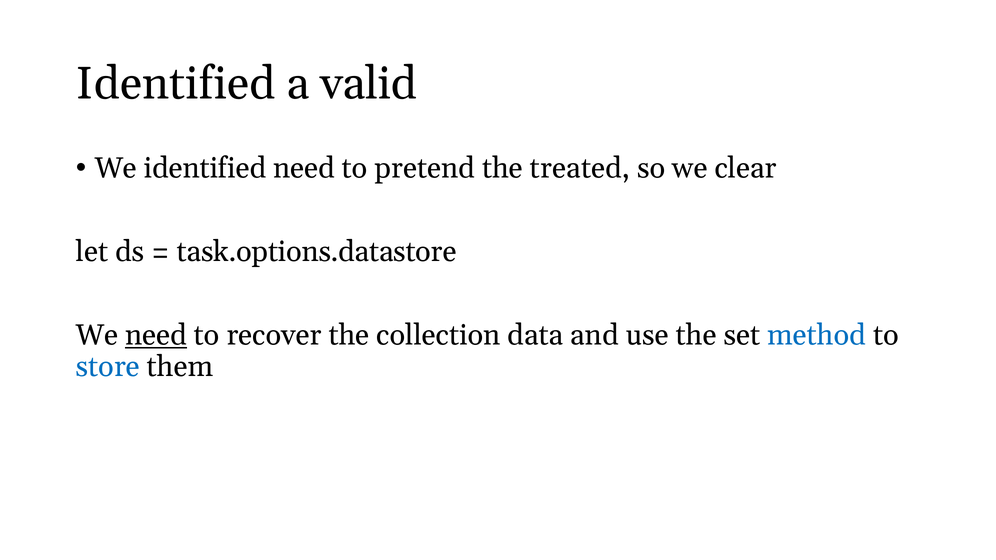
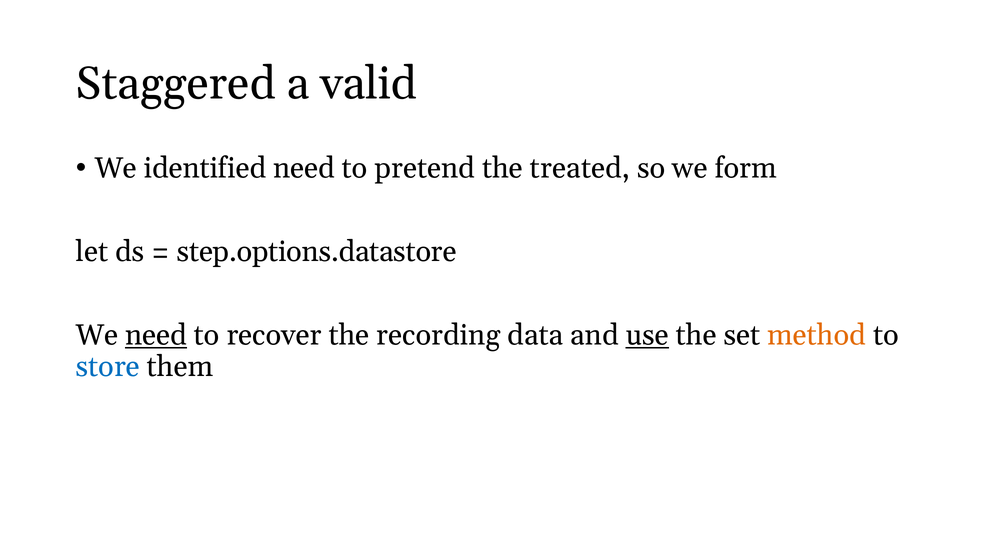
Identified: Identified -> Staggered (176, 84)
clear: clear -> form (746, 168)
task.options.datastore: task.options.datastore -> step.options.datastore (317, 252)
collection: collection -> recording (438, 335)
use underline: none -> present (647, 335)
method colour: blue -> orange (817, 335)
